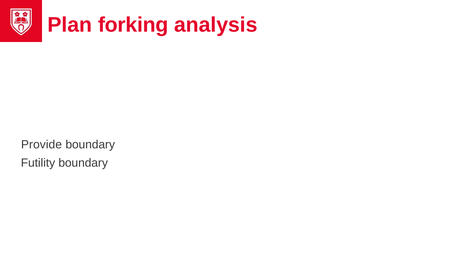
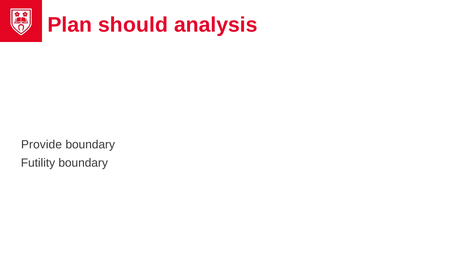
forking: forking -> should (133, 25)
